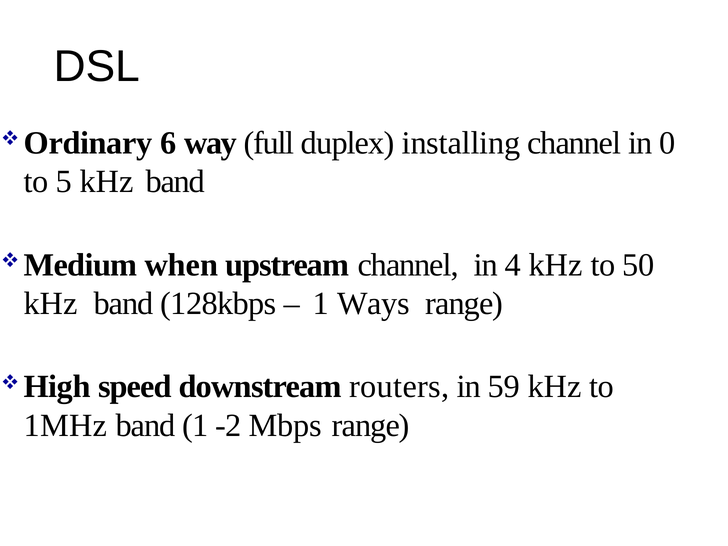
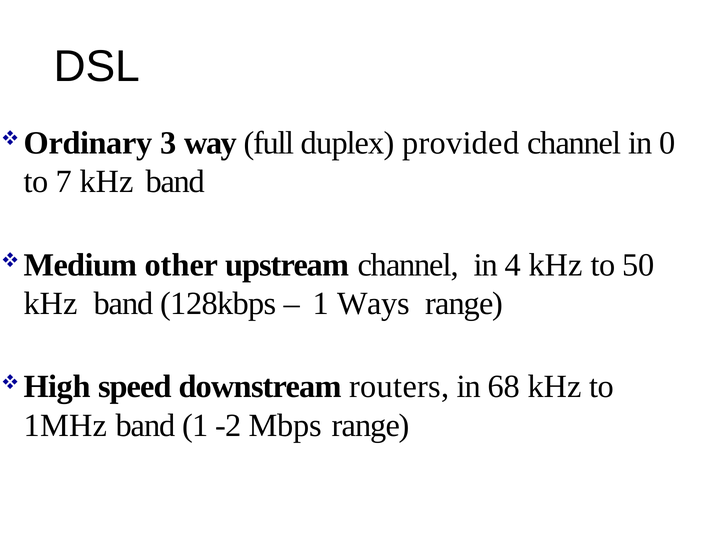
6: 6 -> 3 (168, 143)
installing: installing -> provided (461, 143)
5: 5 -> 7 (64, 182)
when: when -> other (181, 265)
59: 59 -> 68 (504, 387)
